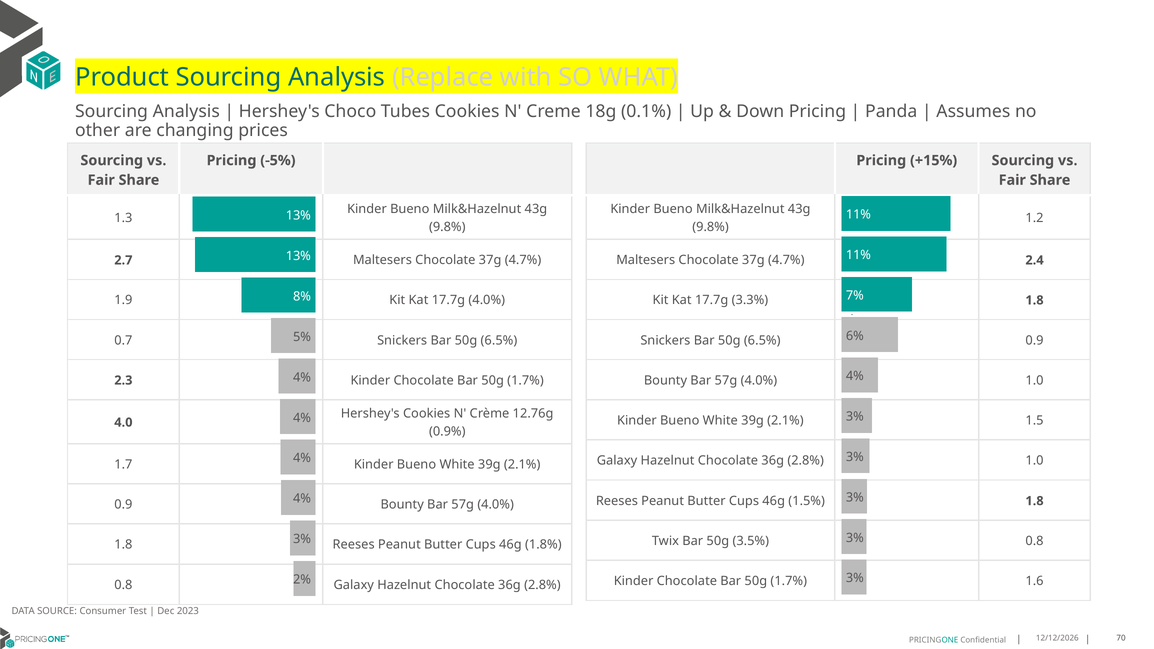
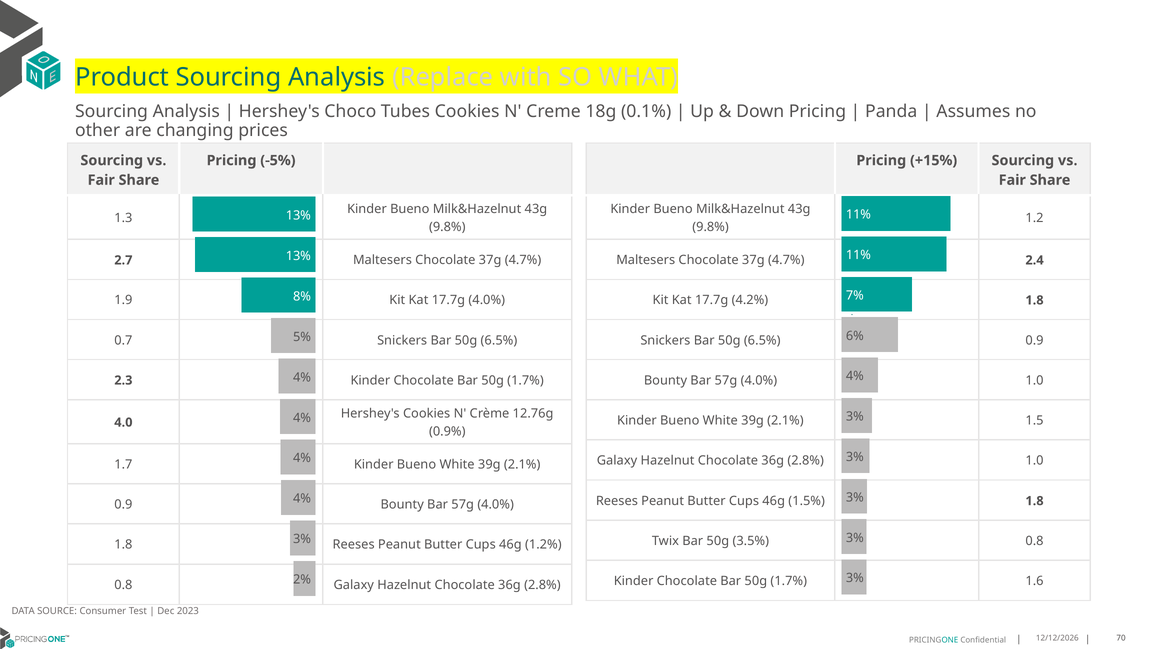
3.3%: 3.3% -> 4.2% (750, 300)
1.8%: 1.8% -> 1.2% (543, 545)
